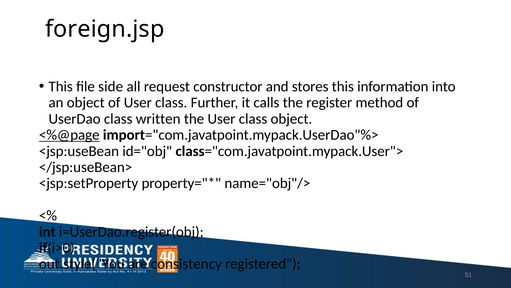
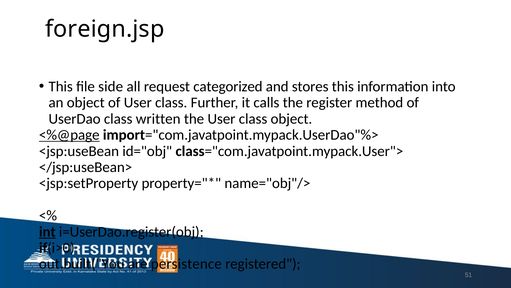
constructor: constructor -> categorized (228, 86)
int underline: none -> present (47, 231)
out.style("You: out.style("You -> out.built("You (82, 263)
consistency: consistency -> persistence (186, 263)
